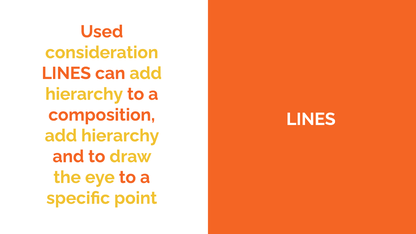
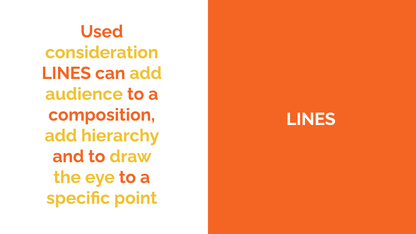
hierarchy: hierarchy -> audience (84, 94)
